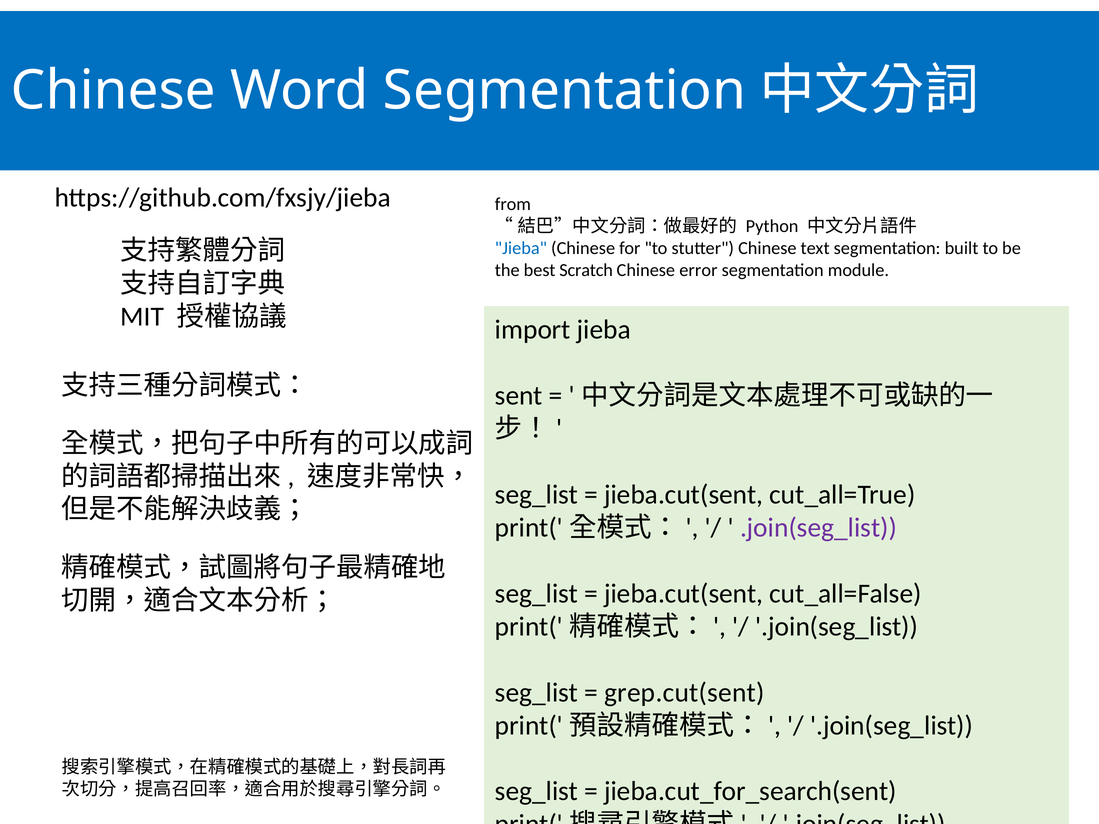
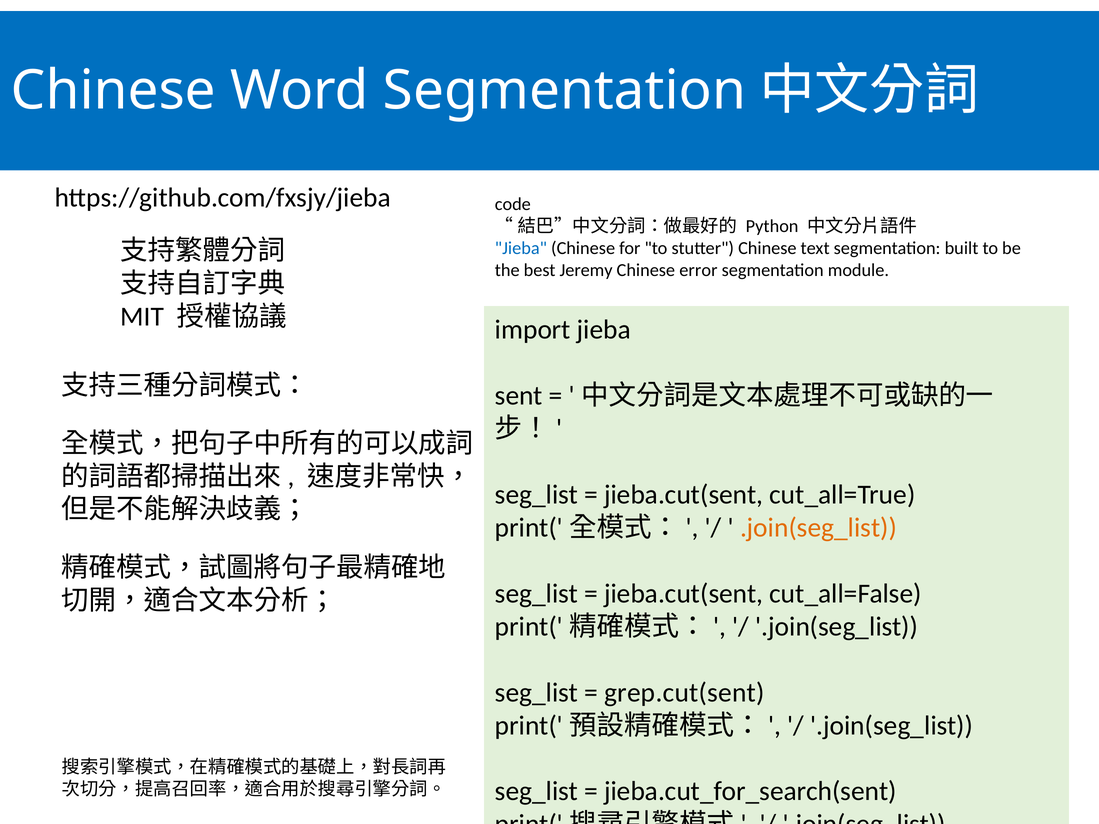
from: from -> code (513, 205)
Scratch: Scratch -> Jeremy (586, 270)
.join(seg_list colour: purple -> orange (818, 528)
